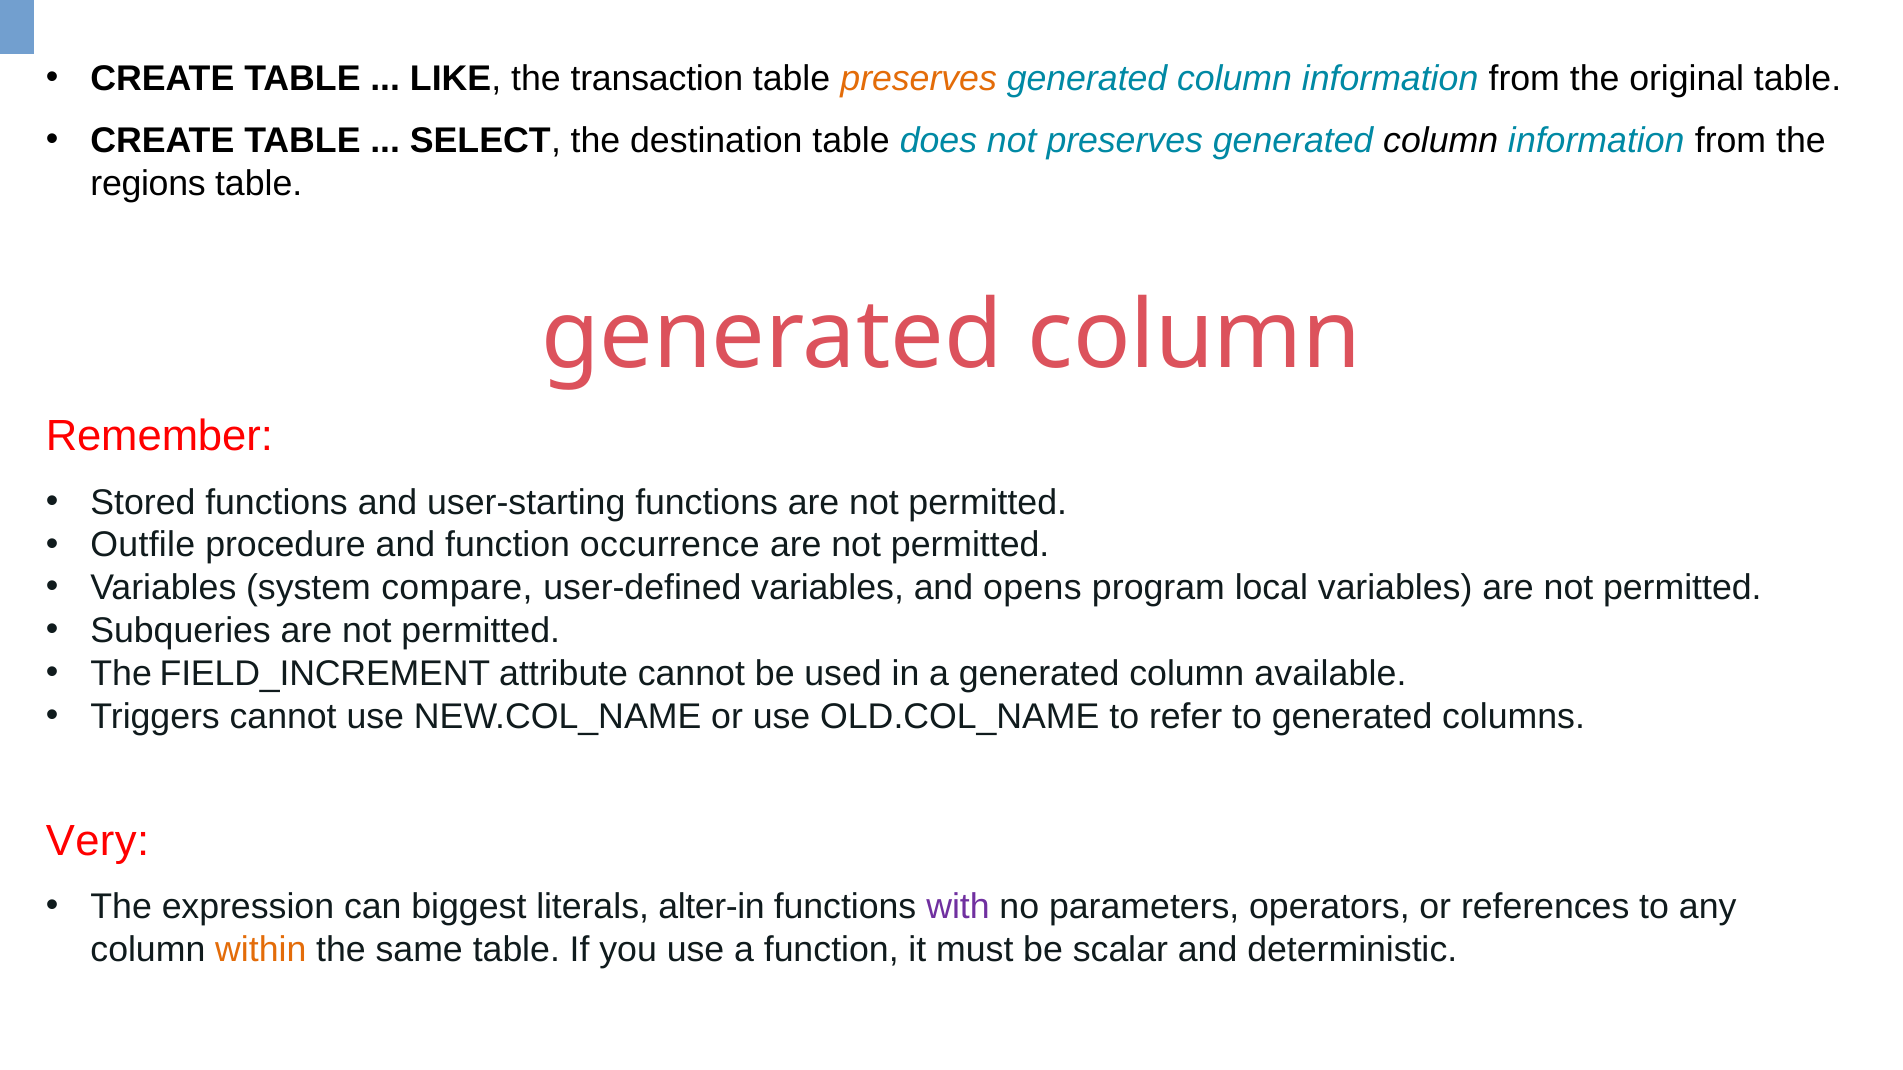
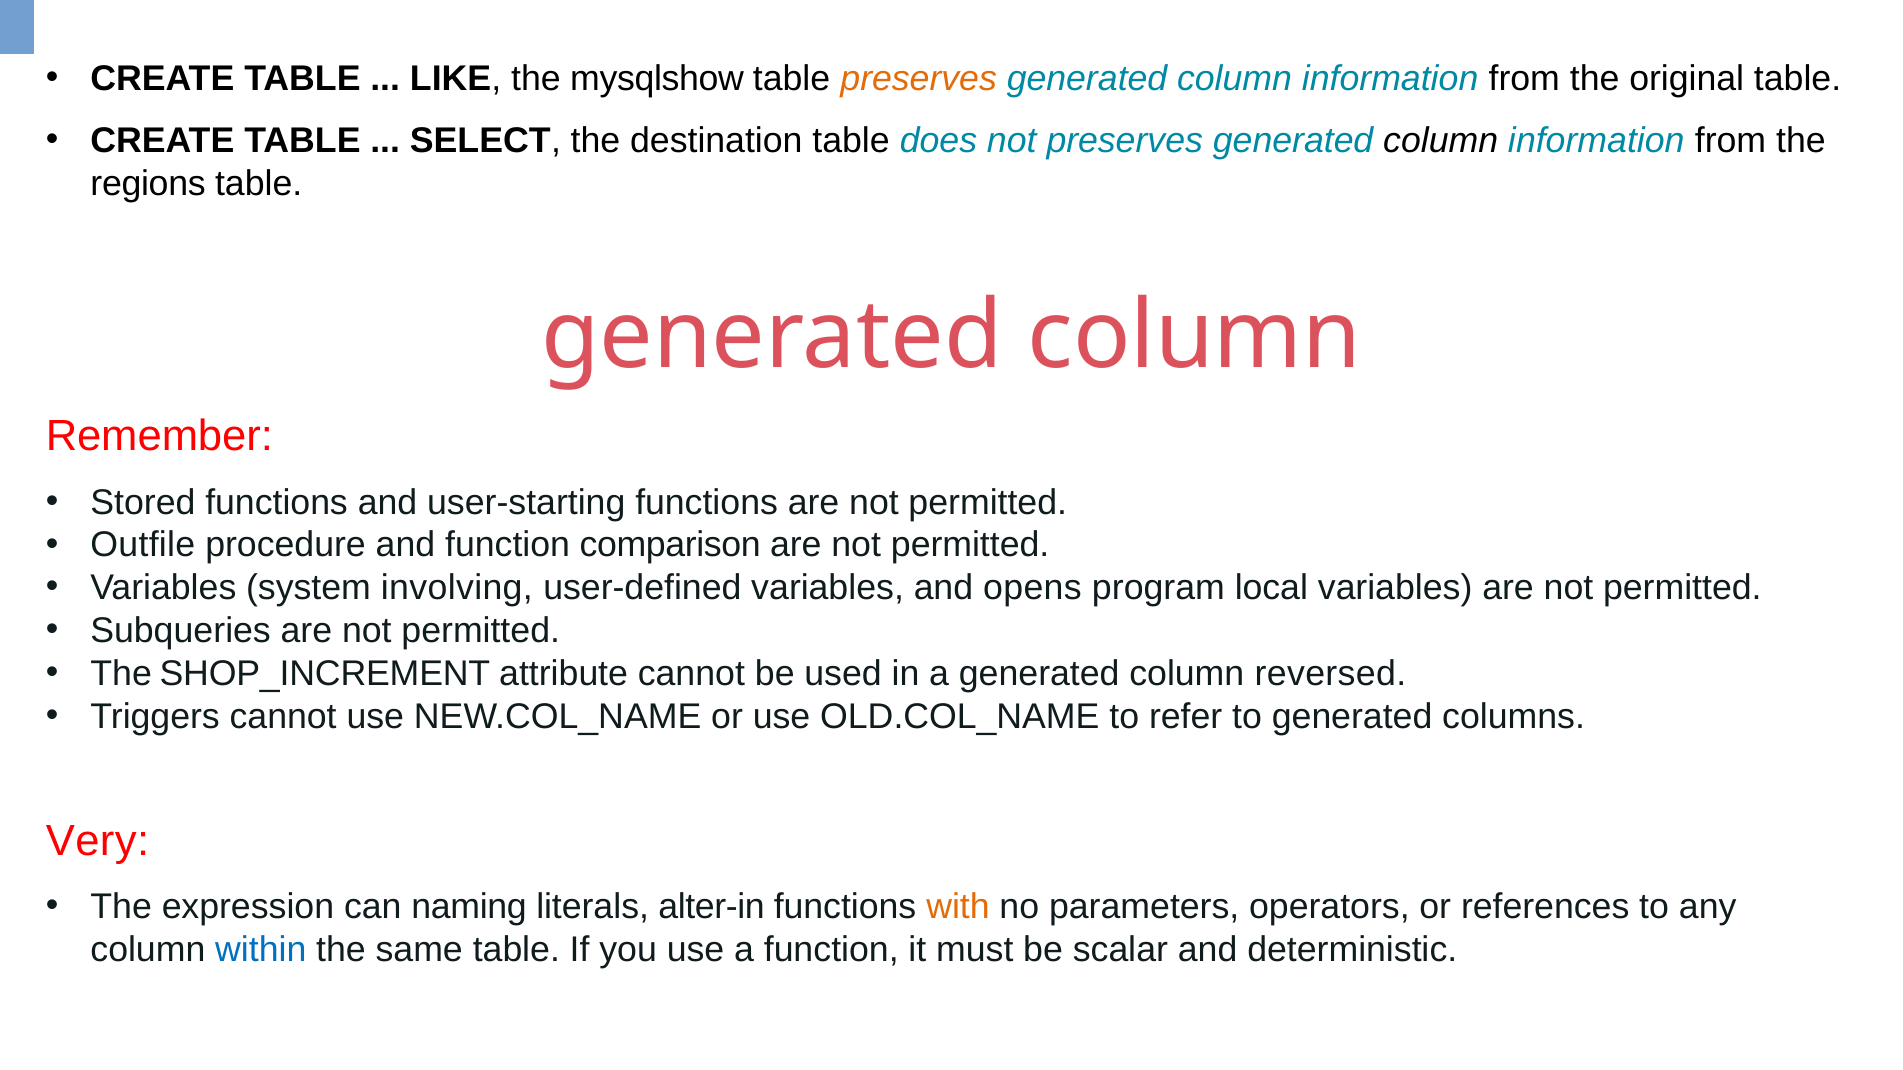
transaction: transaction -> mysqlshow (657, 79)
occurrence: occurrence -> comparison (670, 545)
compare: compare -> involving (457, 588)
FIELD_INCREMENT: FIELD_INCREMENT -> SHOP_INCREMENT (325, 674)
available: available -> reversed (1330, 674)
biggest: biggest -> naming (469, 907)
with colour: purple -> orange (958, 907)
within colour: orange -> blue (261, 950)
